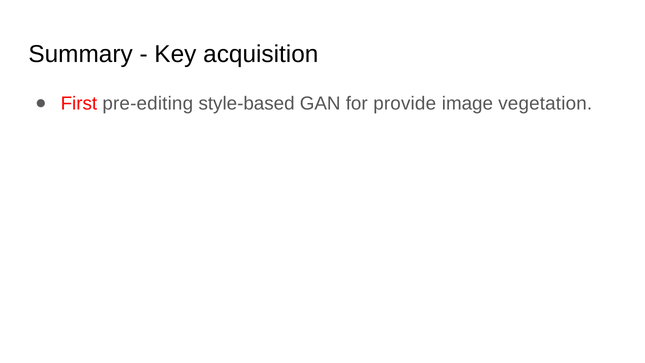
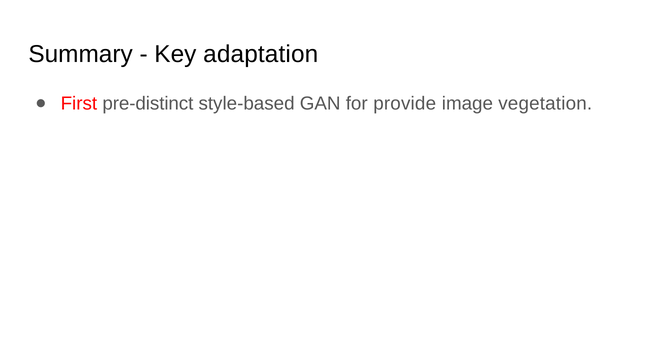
acquisition: acquisition -> adaptation (261, 54)
pre-editing: pre-editing -> pre-distinct (148, 104)
